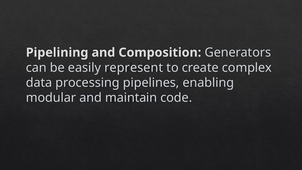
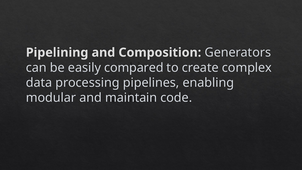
represent: represent -> compared (134, 68)
